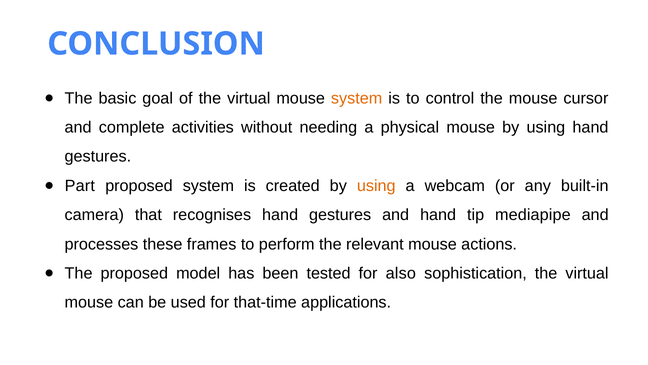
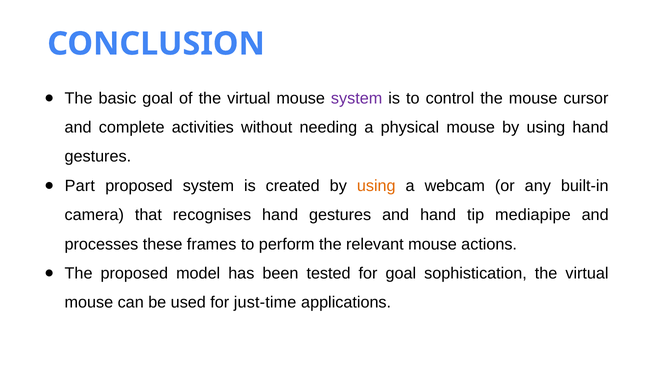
system colour: orange -> purple (357, 98)
for also: also -> goal (401, 273)
that-time: that-time -> just-time (265, 302)
